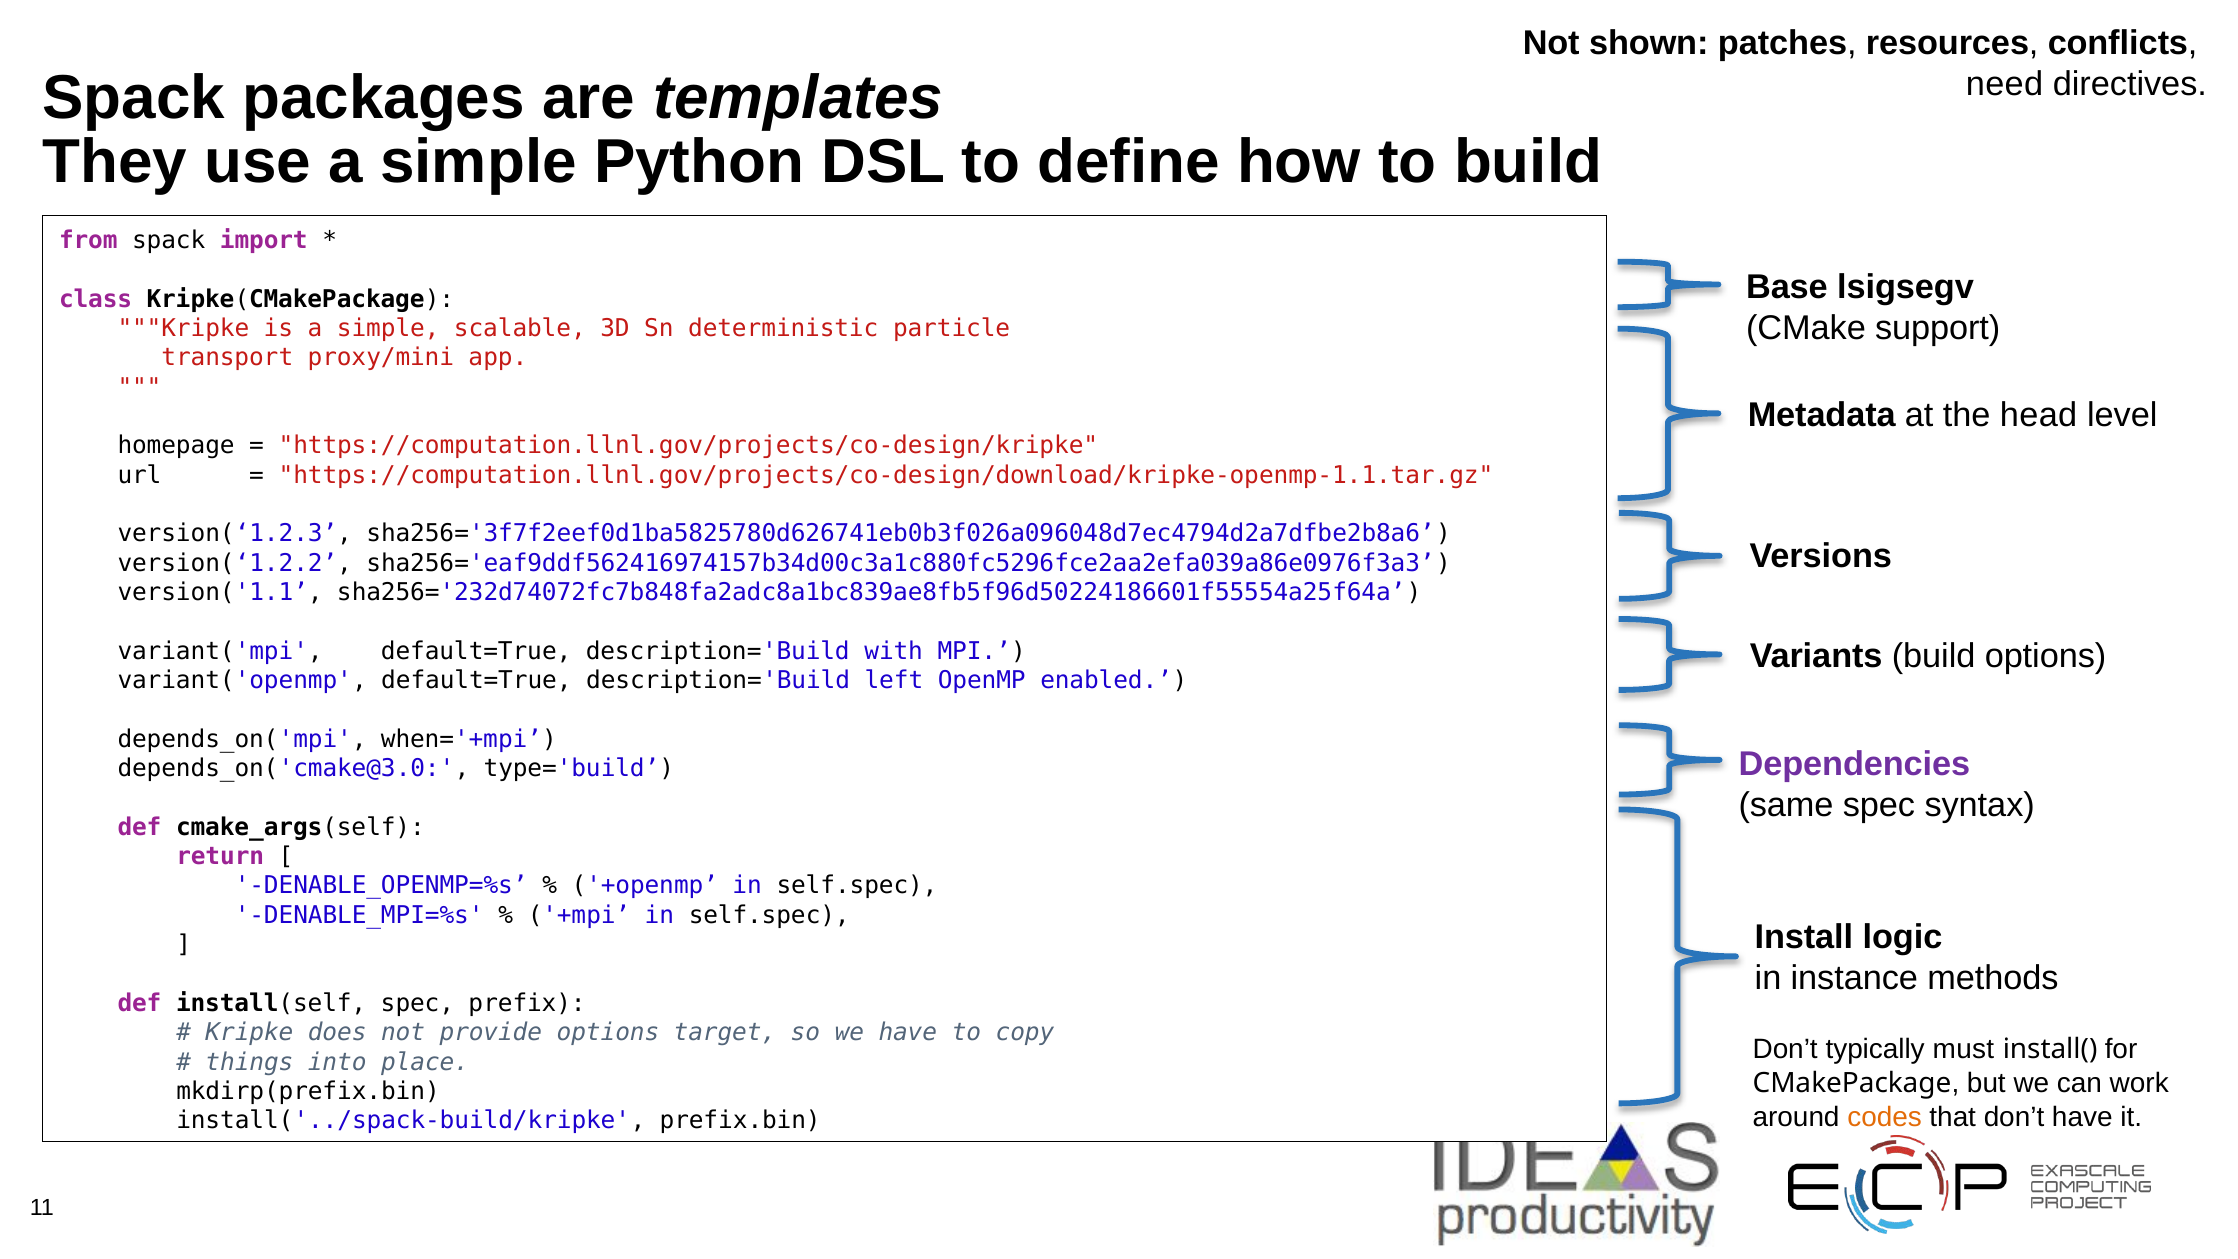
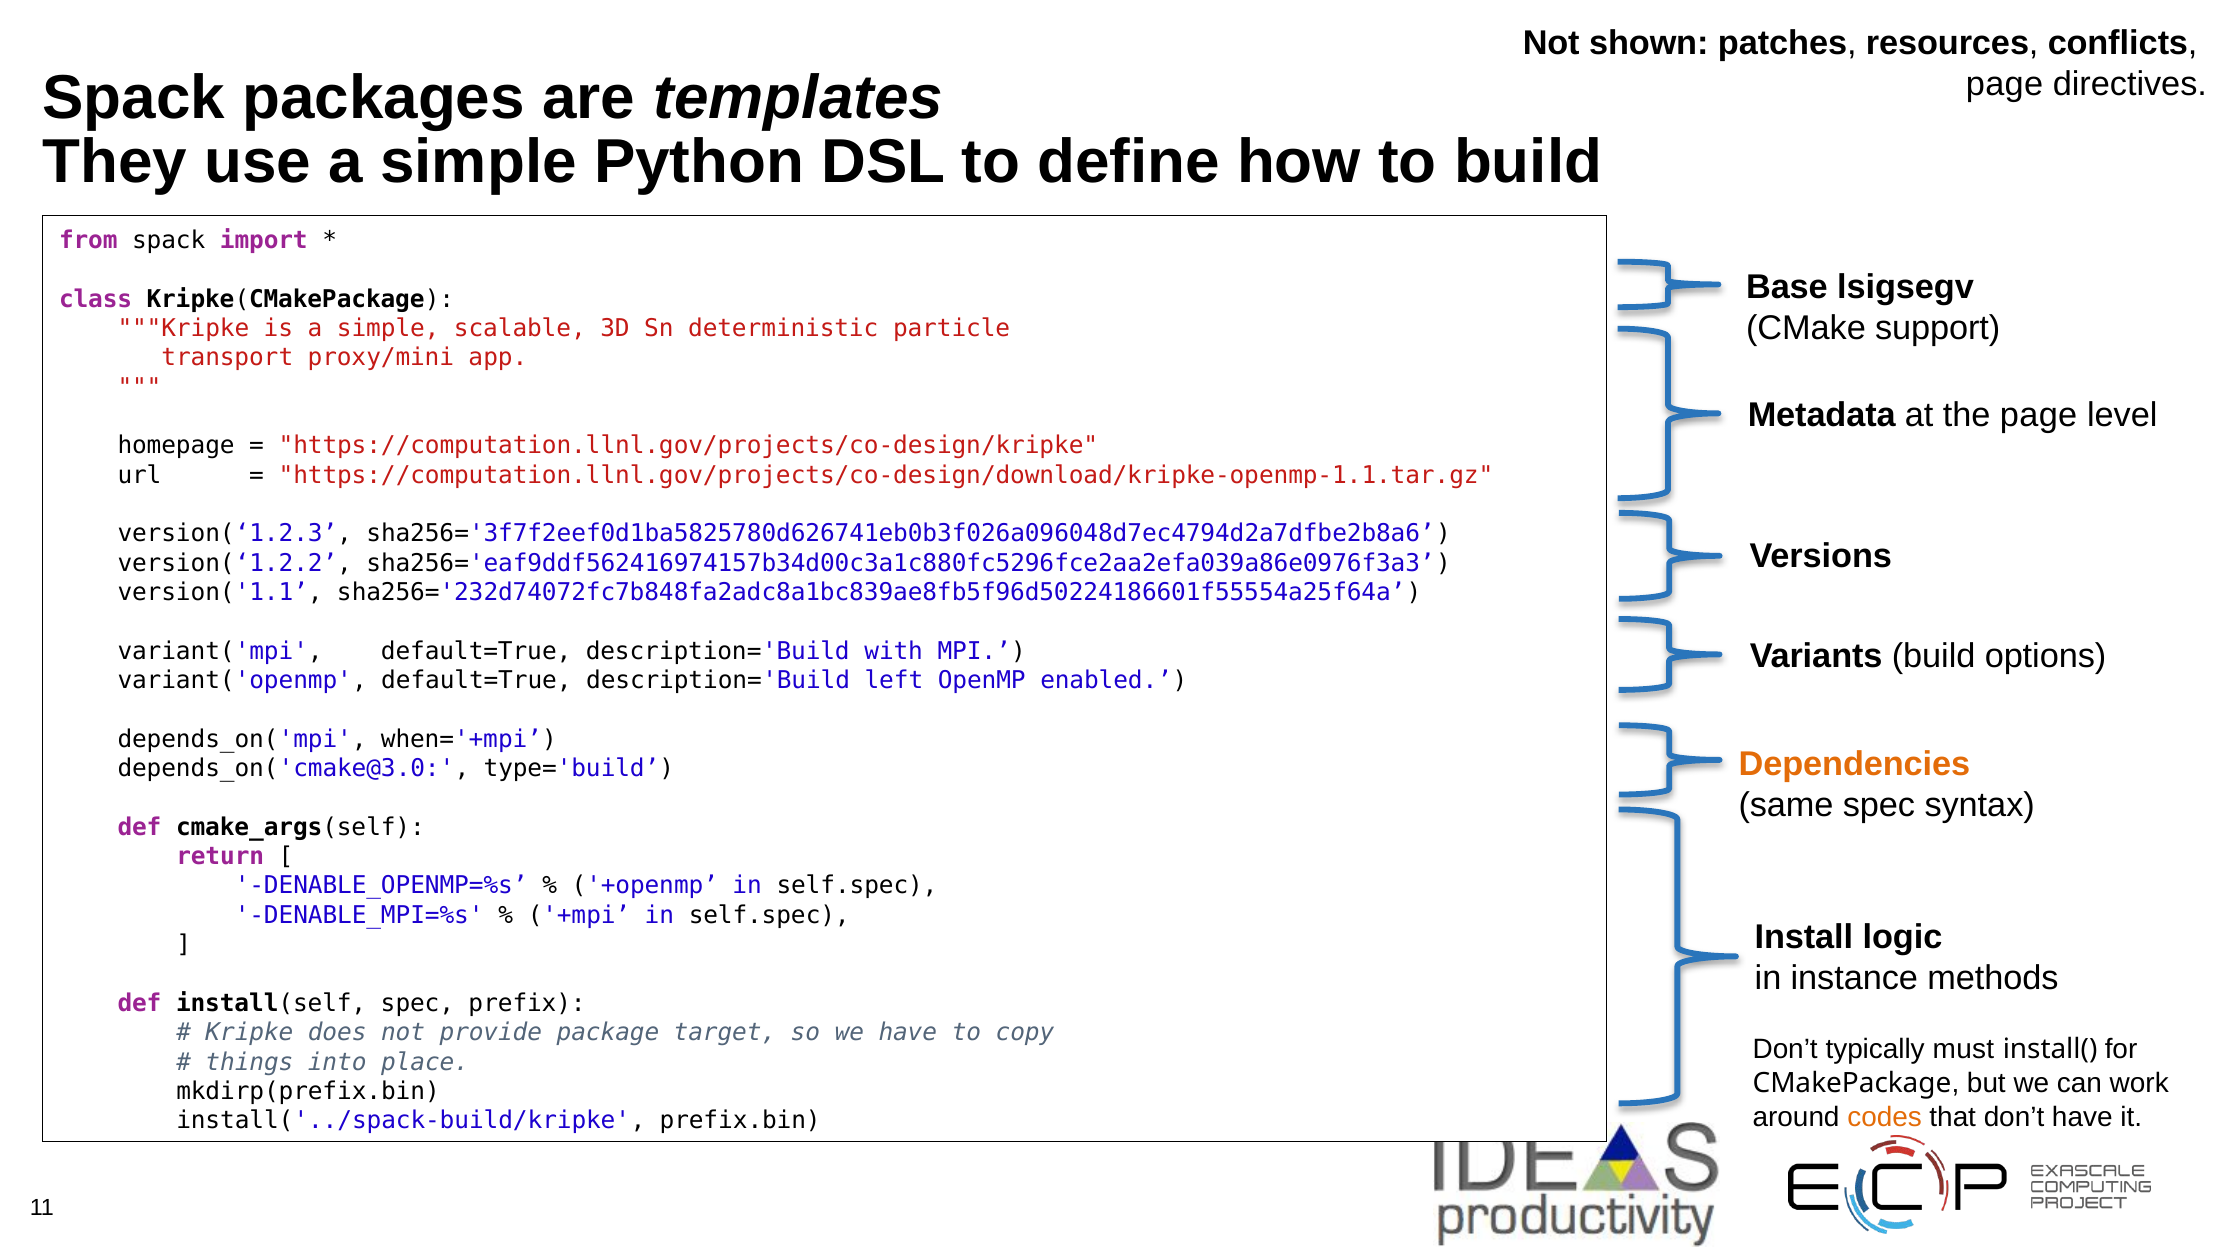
need: need -> page (2005, 84)
the head: head -> page (2039, 415)
Dependencies colour: purple -> orange (1854, 764)
provide options: options -> package (608, 1033)
